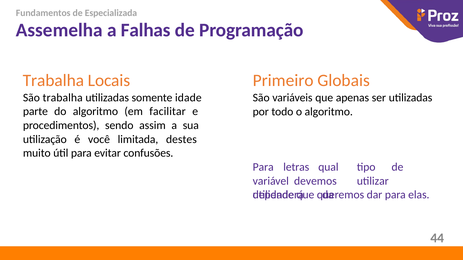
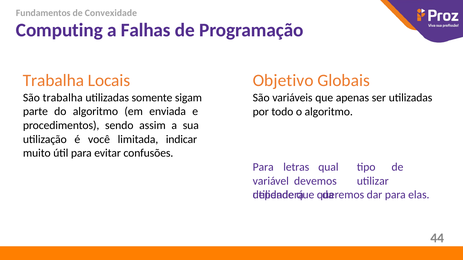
Especializada: Especializada -> Convexidade (111, 13)
Assemelha: Assemelha -> Computing (59, 30)
Primeiro: Primeiro -> Objetivo (283, 80)
idade: idade -> sigam (188, 98)
facilitar: facilitar -> enviada (168, 112)
destes: destes -> indicar (181, 139)
